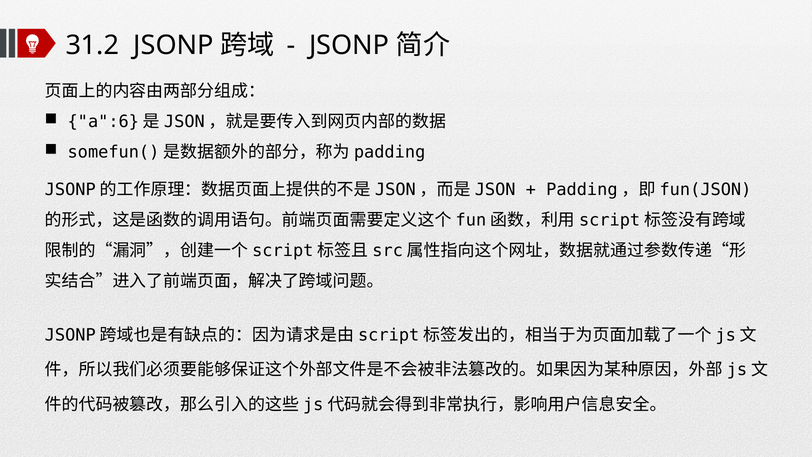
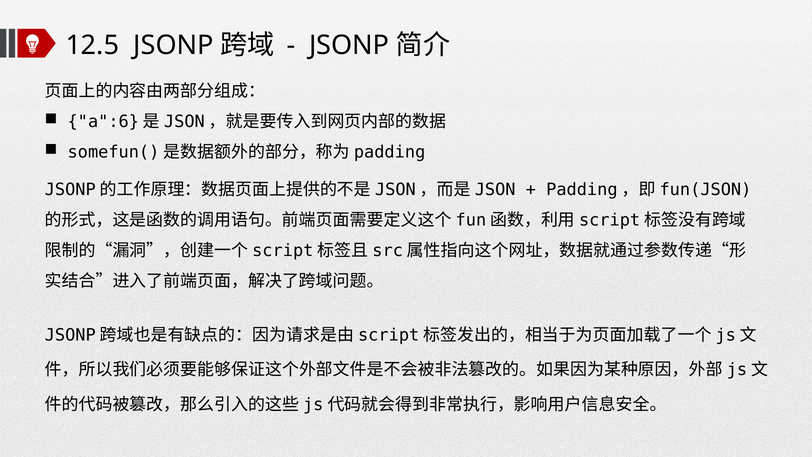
31.2: 31.2 -> 12.5 (92, 45)
